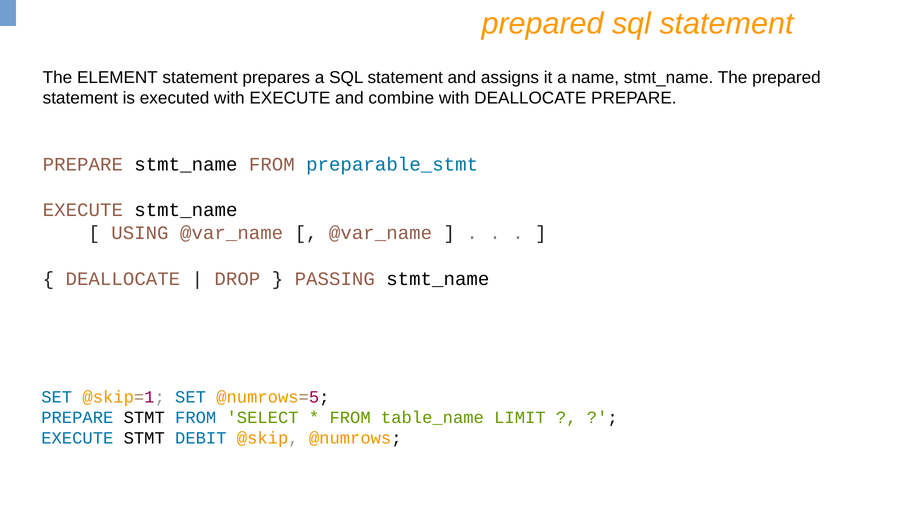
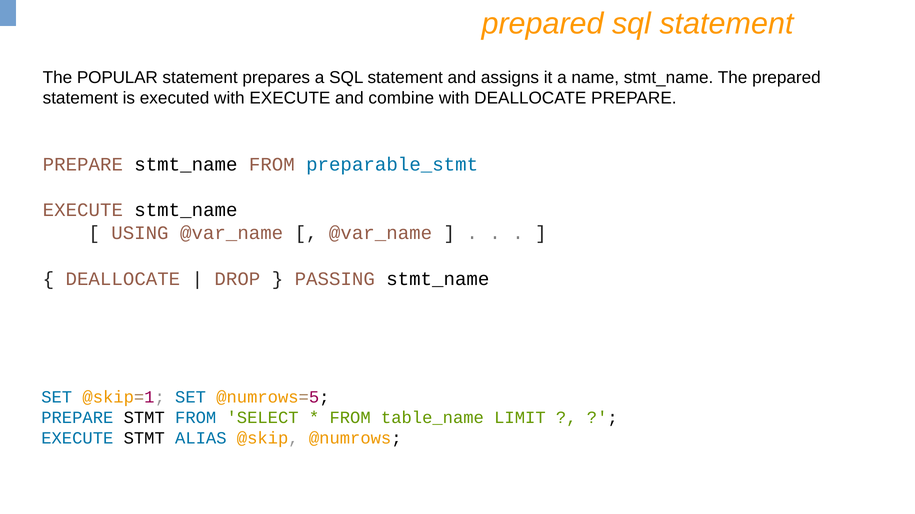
ELEMENT: ELEMENT -> POPULAR (117, 78)
DEBIT: DEBIT -> ALIAS (201, 439)
